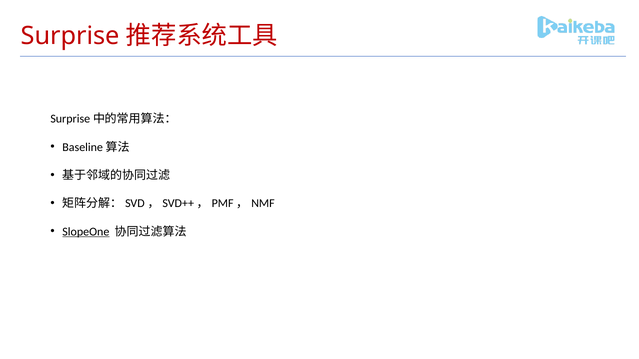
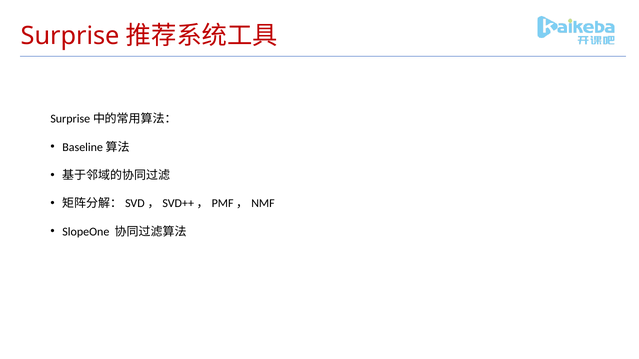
SlopeOne underline: present -> none (86, 232)
